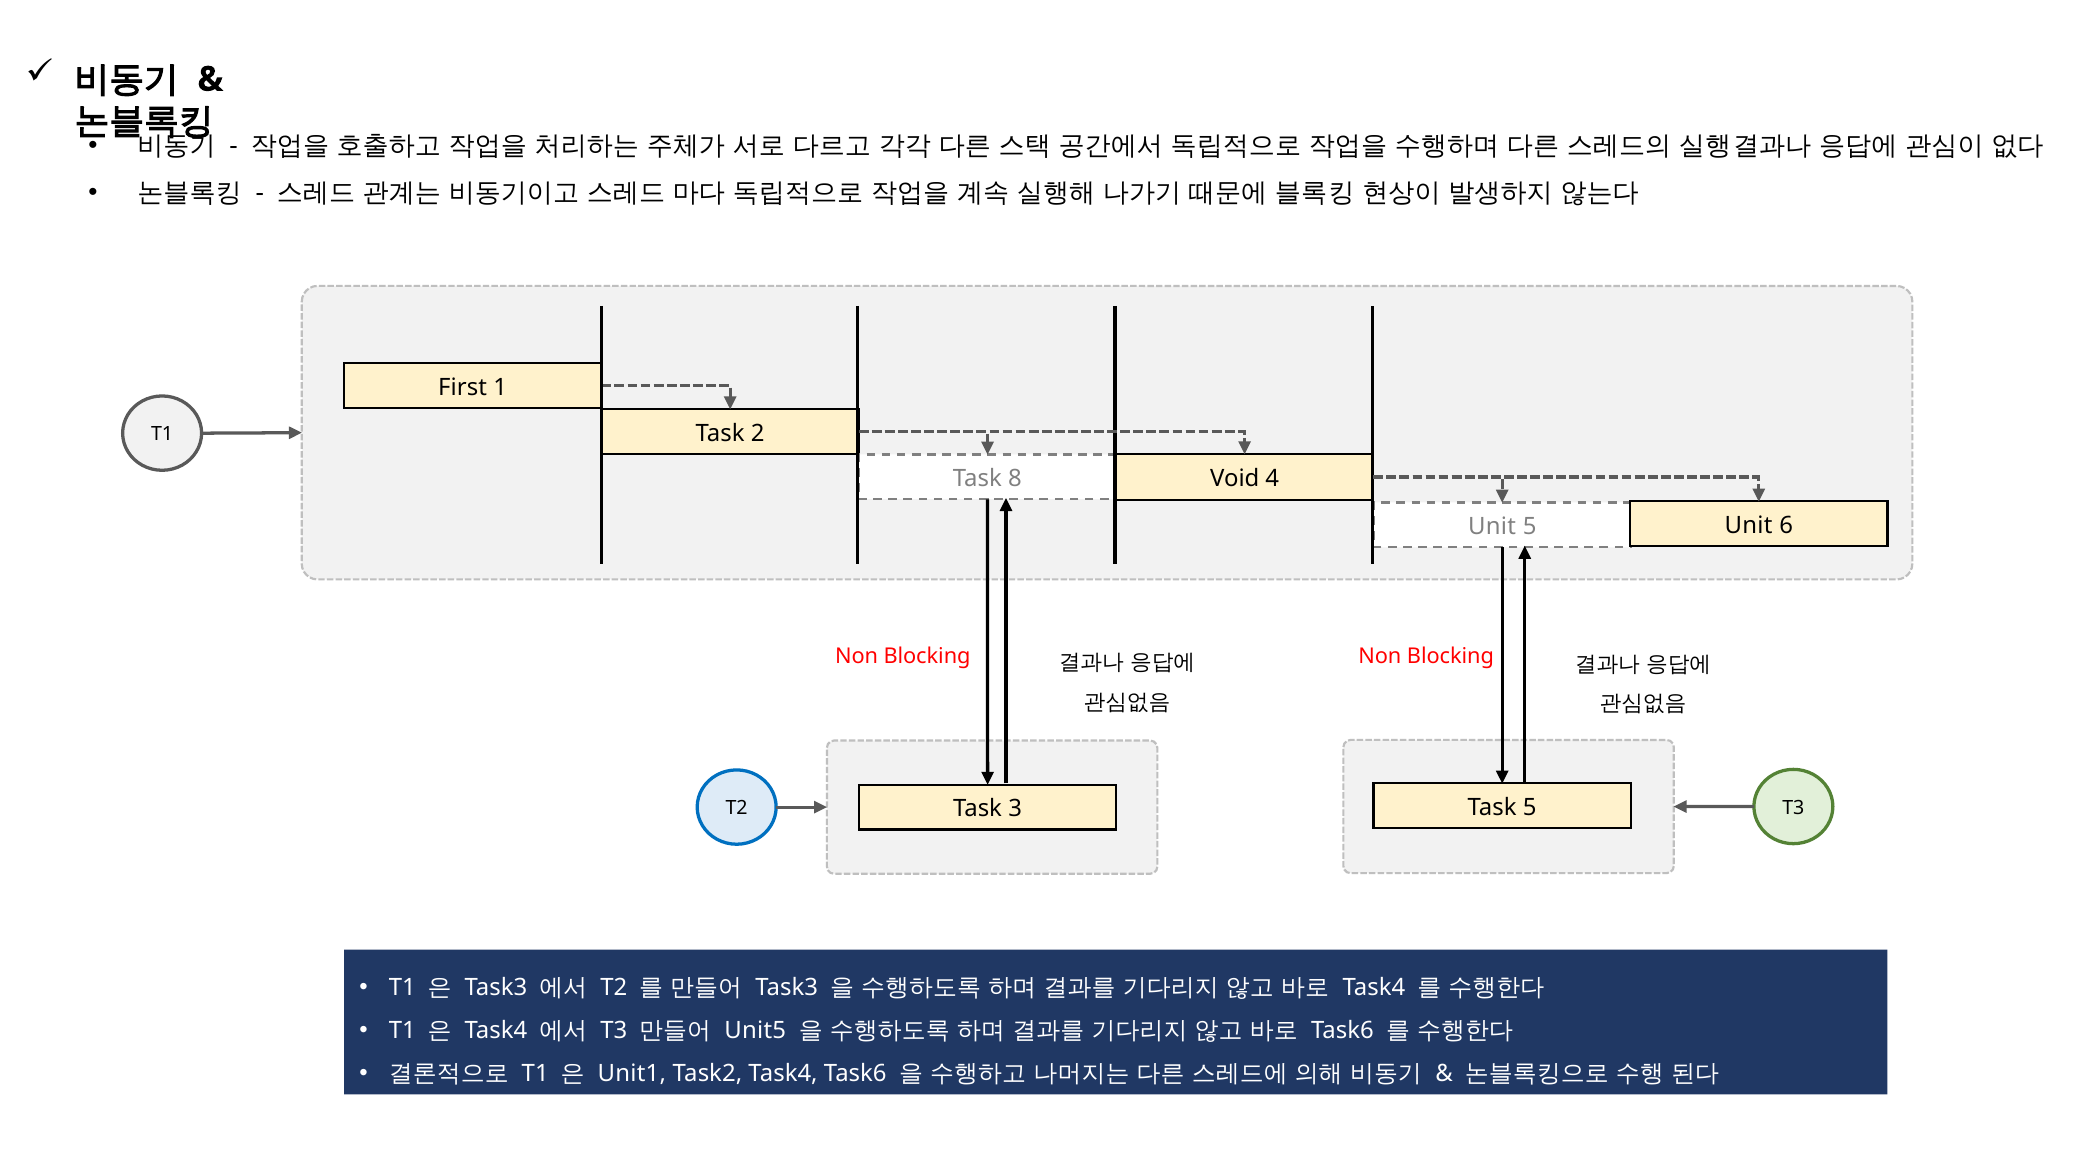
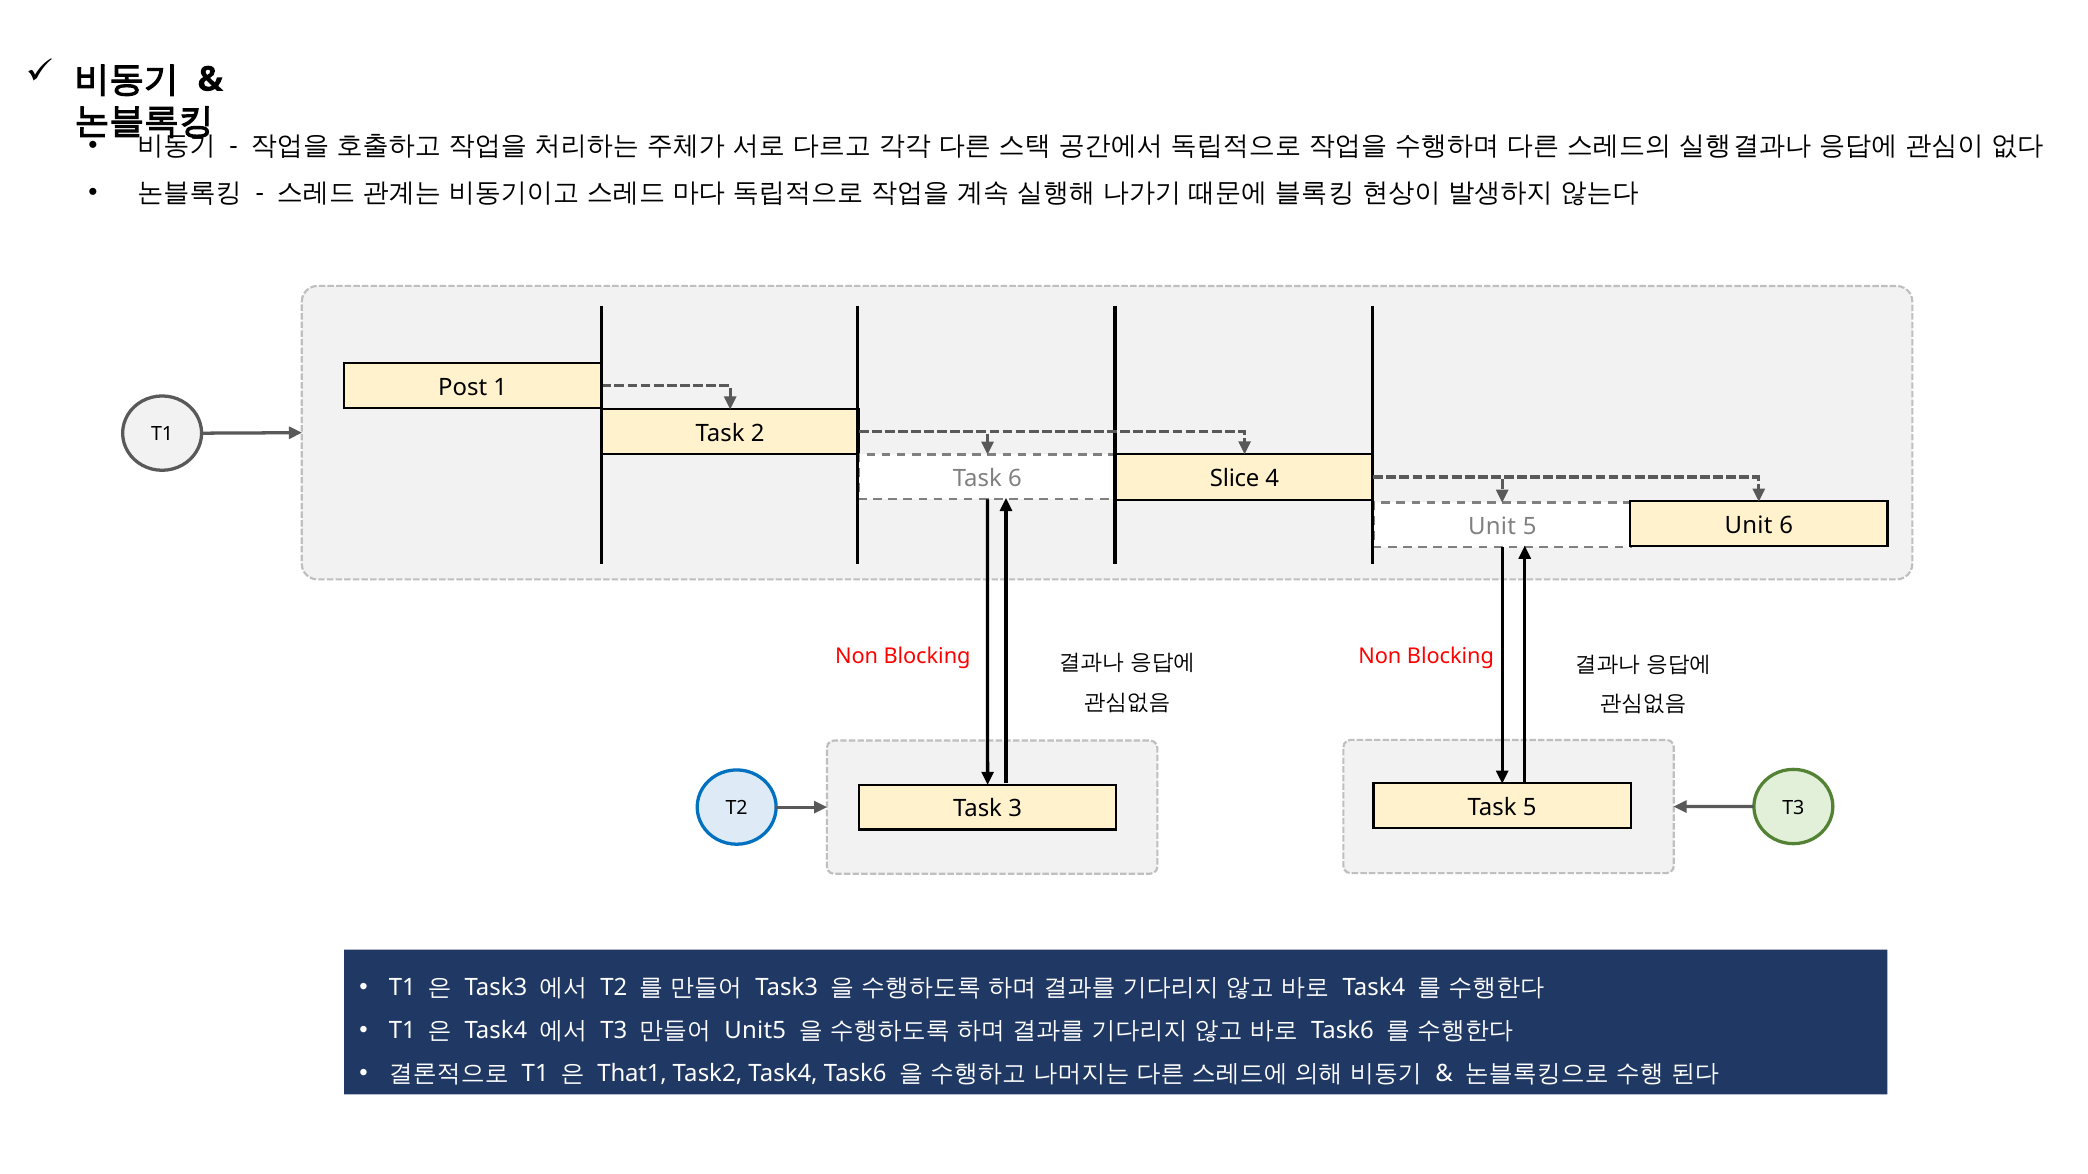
First: First -> Post (463, 388)
Task 8: 8 -> 6 (1015, 479)
Void: Void -> Slice (1235, 479)
Unit1: Unit1 -> That1 (632, 1074)
